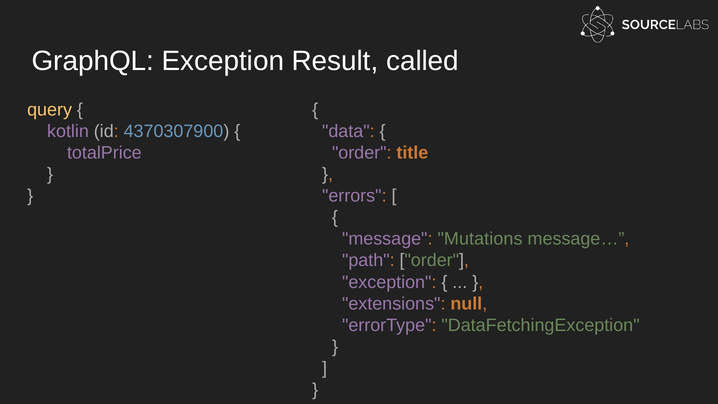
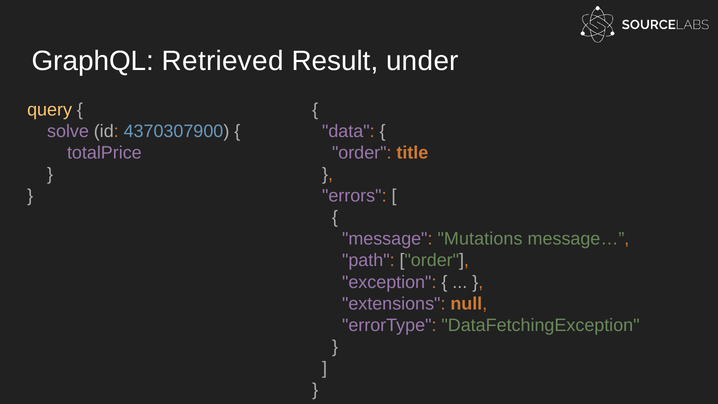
GraphQL Exception: Exception -> Retrieved (223, 61)
called: called -> under (422, 61)
kotlin: kotlin -> solve (68, 131)
